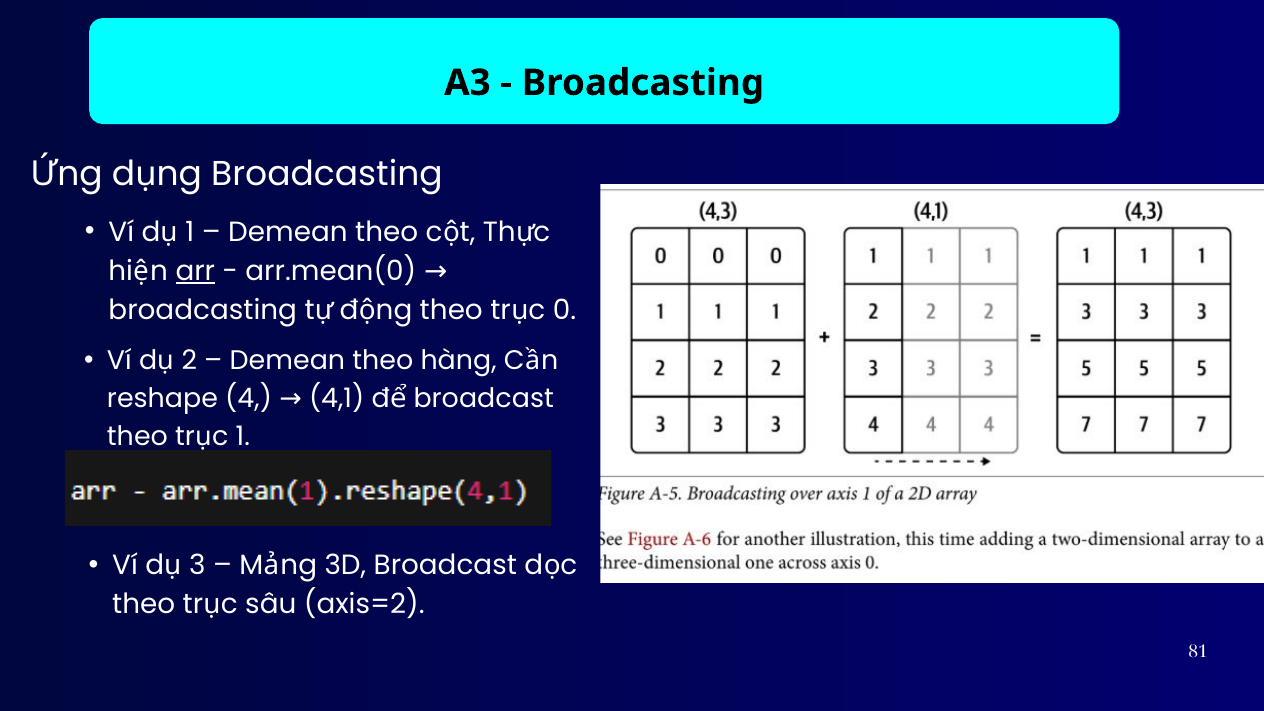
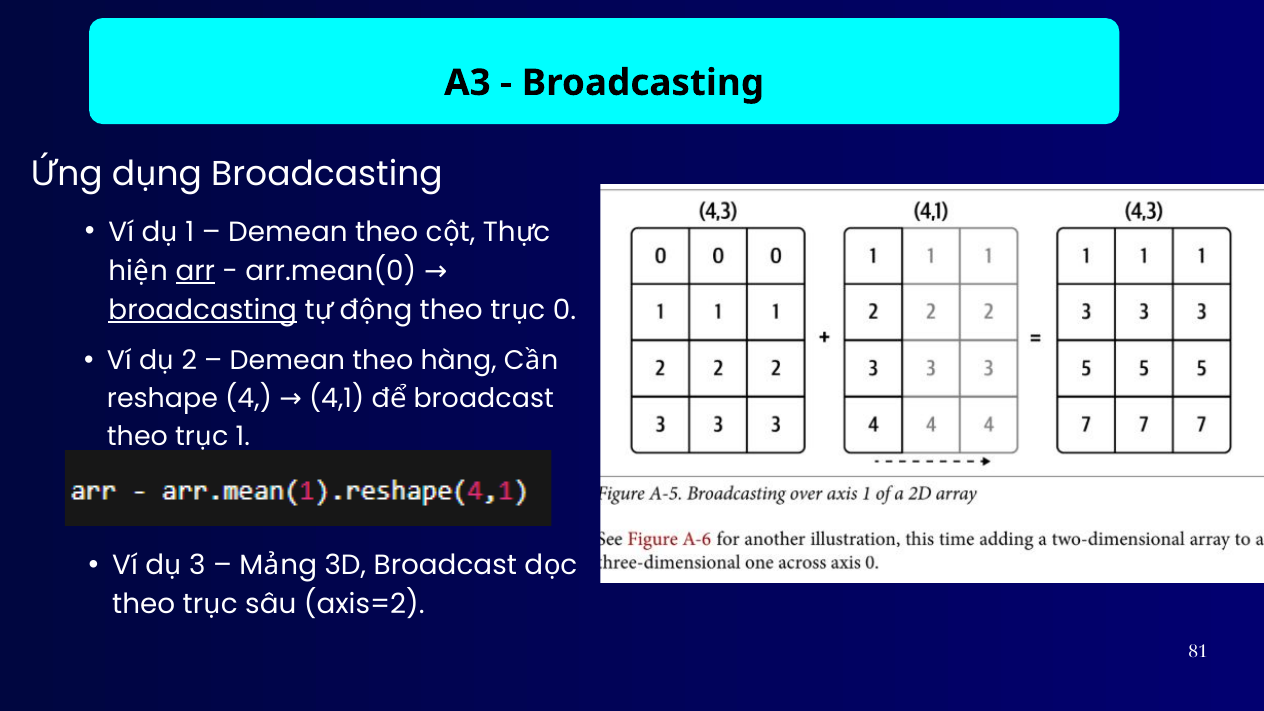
broadcasting underline: none -> present (203, 310)
